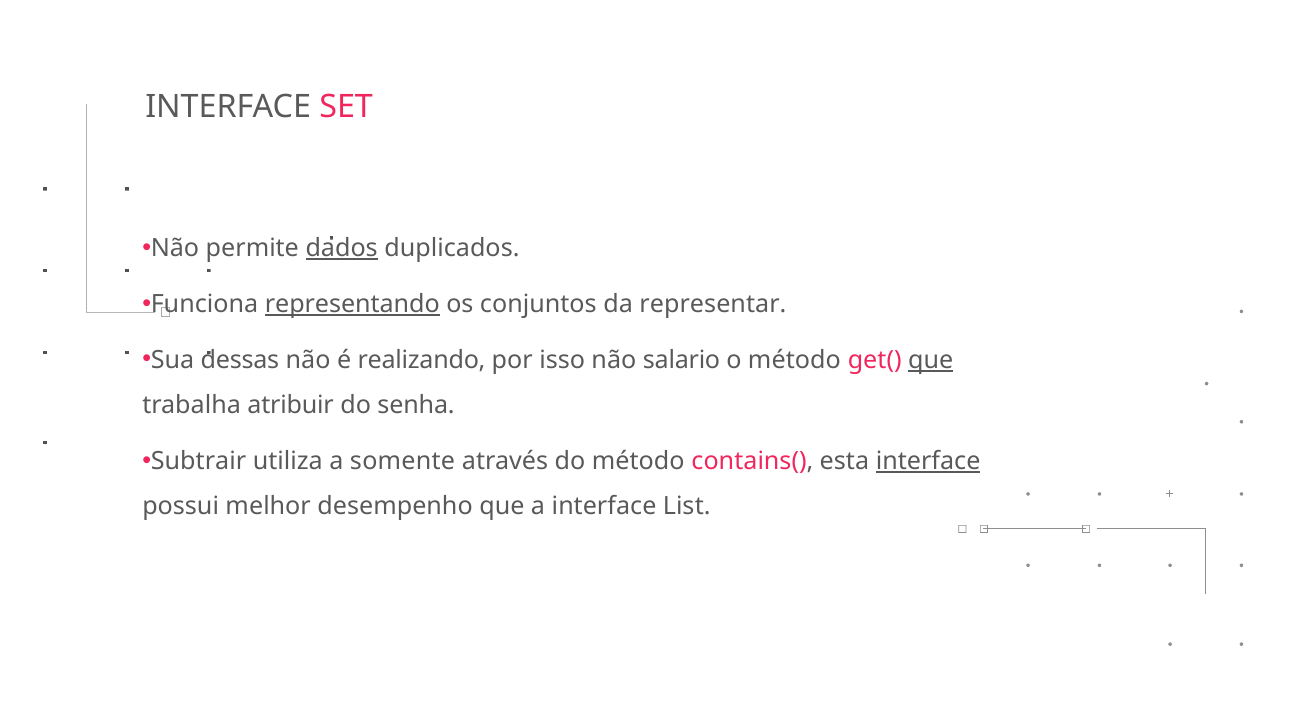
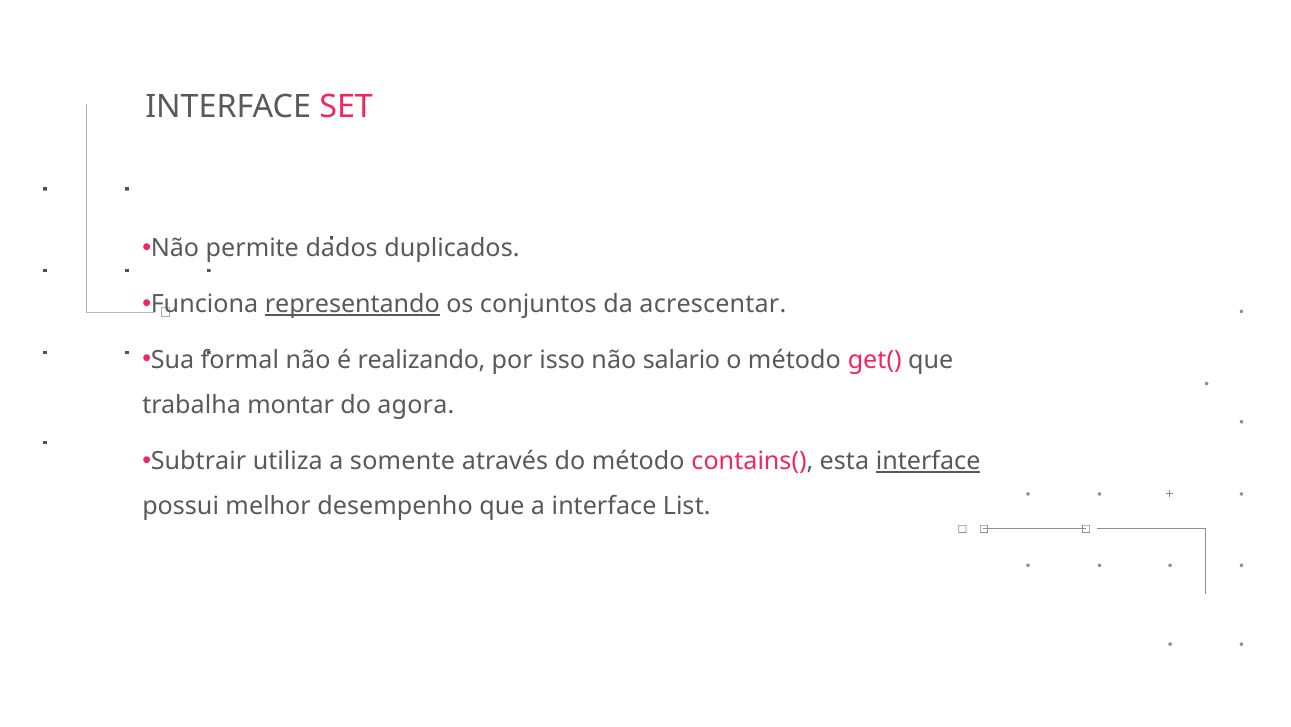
dados underline: present -> none (342, 248)
representar: representar -> acrescentar (713, 304)
dessas: dessas -> formal (240, 360)
que underline: present -> none (931, 360)
atribuir: atribuir -> montar (291, 405)
senha: senha -> agora (416, 405)
